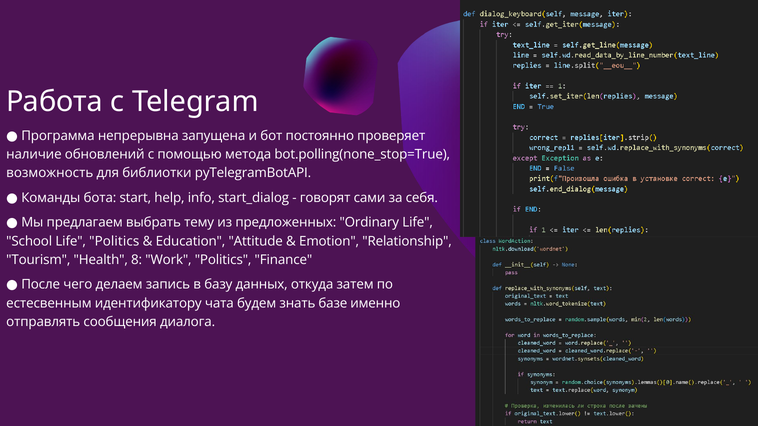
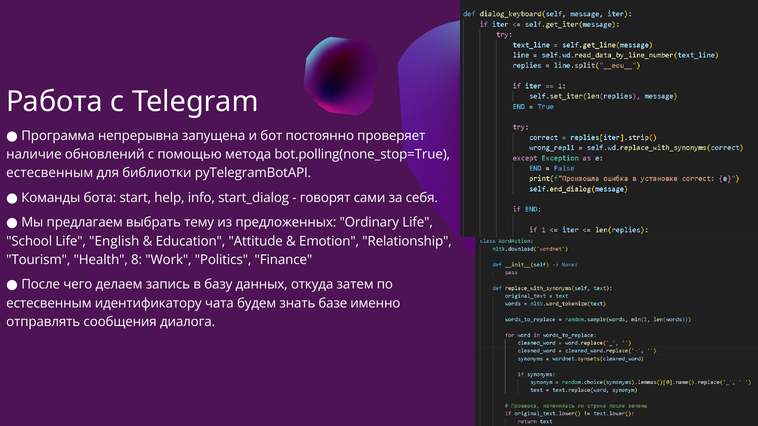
возможность: возможность -> естесвенным (50, 173)
Life Politics: Politics -> English (114, 241)
